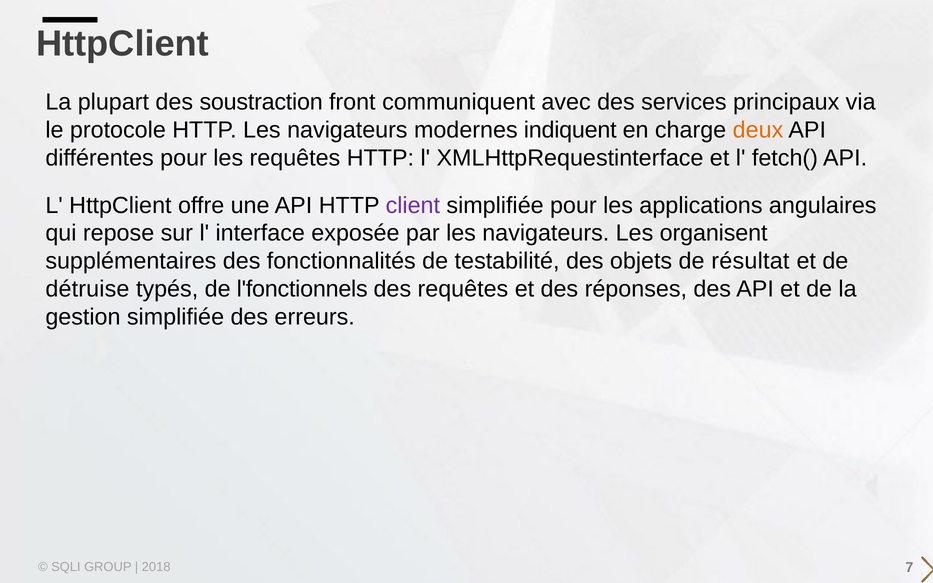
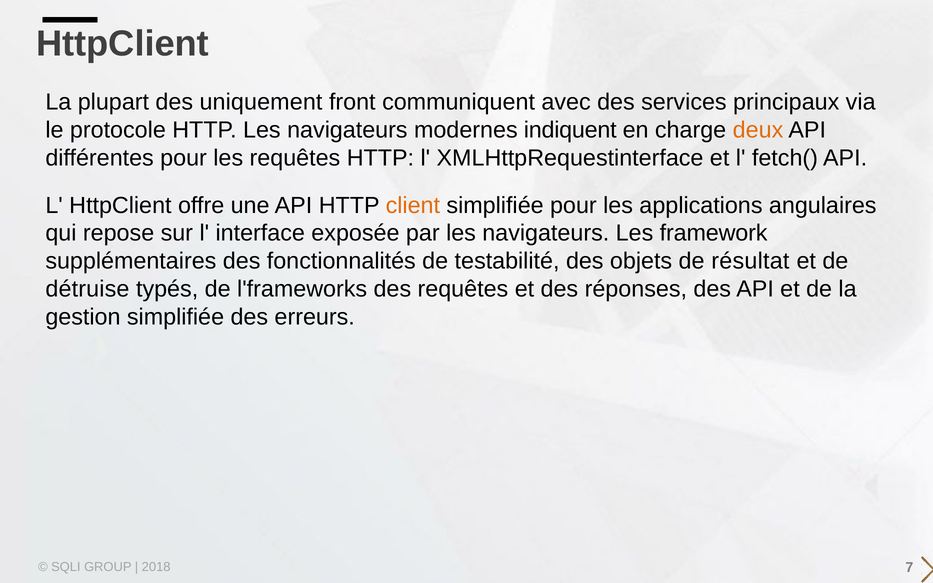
soustraction: soustraction -> uniquement (261, 102)
client colour: purple -> orange (413, 205)
organisent: organisent -> framework (714, 233)
l'fonctionnels: l'fonctionnels -> l'frameworks (302, 289)
